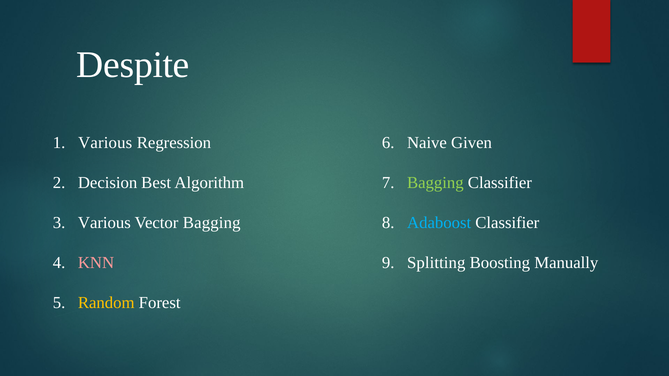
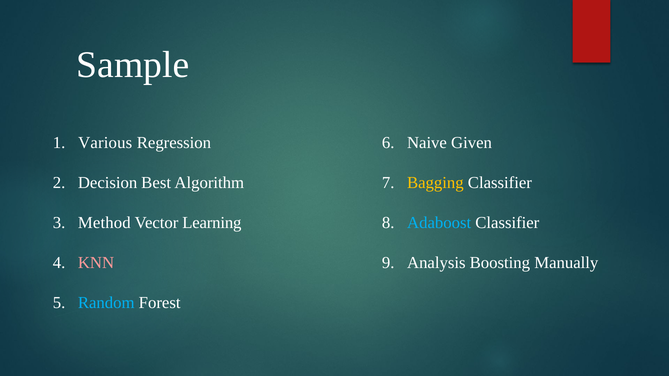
Despite: Despite -> Sample (133, 65)
Bagging colour: light green -> yellow (435, 183)
Various: Various -> Method (104, 223)
Vector Bagging: Bagging -> Learning (212, 223)
Splitting: Splitting -> Analysis (436, 263)
Random colour: yellow -> light blue (106, 303)
